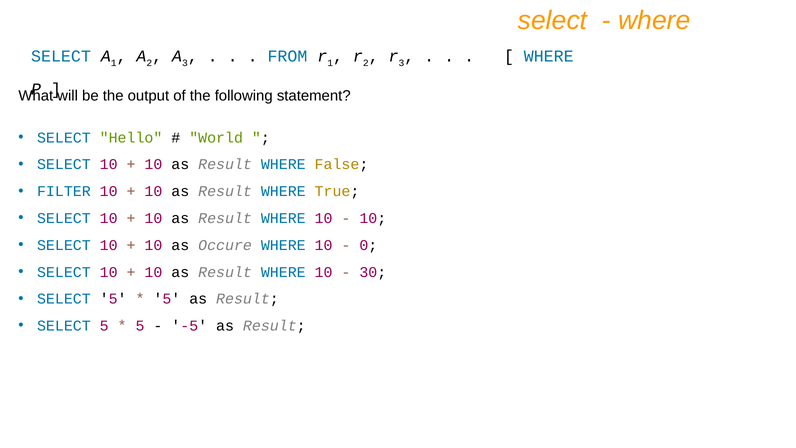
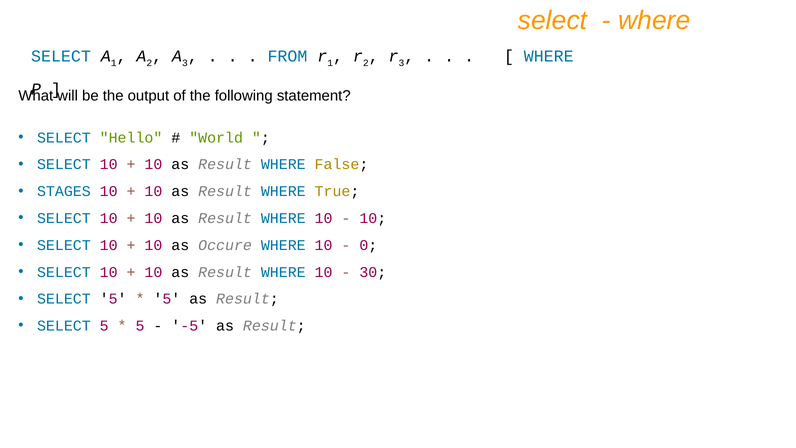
FILTER: FILTER -> STAGES (64, 191)
